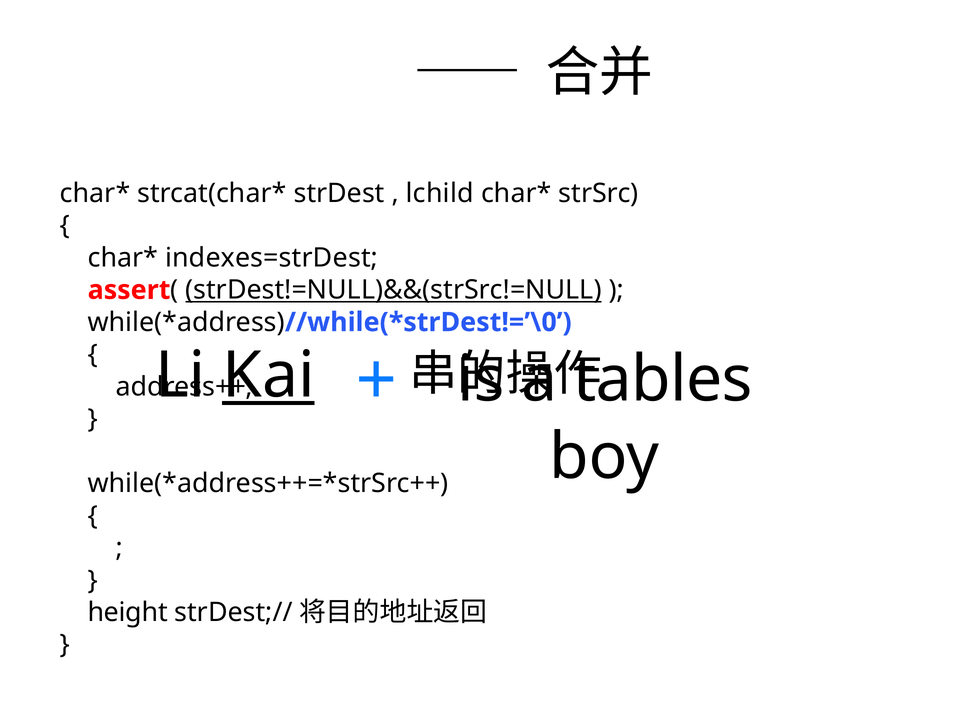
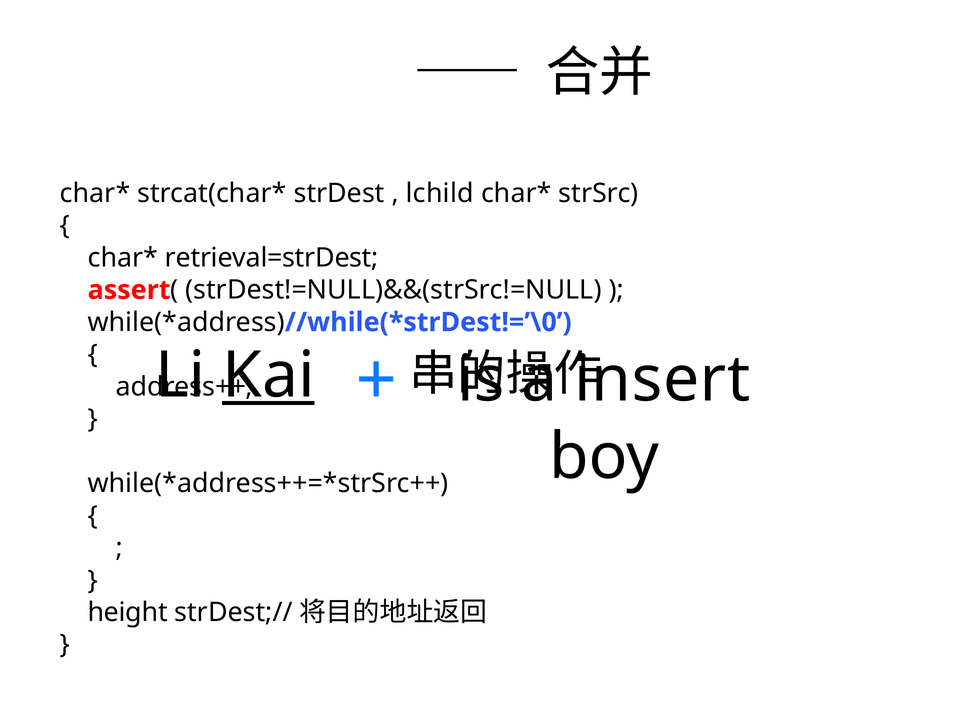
indexes=strDest: indexes=strDest -> retrieval=strDest (272, 258)
strDest!=NULL)&&(strSrc!=NULL underline: present -> none (394, 290)
tables: tables -> insert (662, 379)
